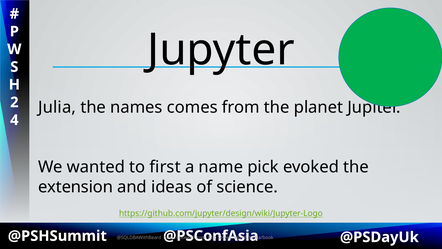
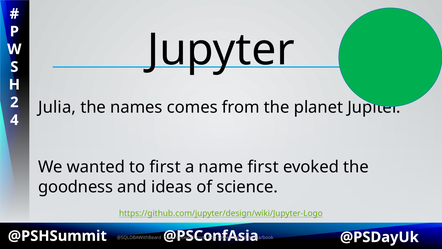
name pick: pick -> first (263, 167)
extension: extension -> goodness (76, 187)
